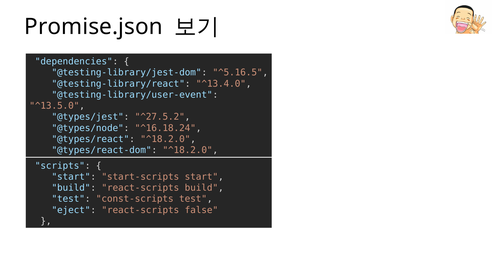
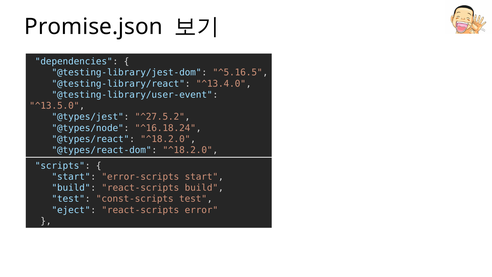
start-scripts: start-scripts -> error-scripts (140, 177)
false: false -> error (201, 210)
